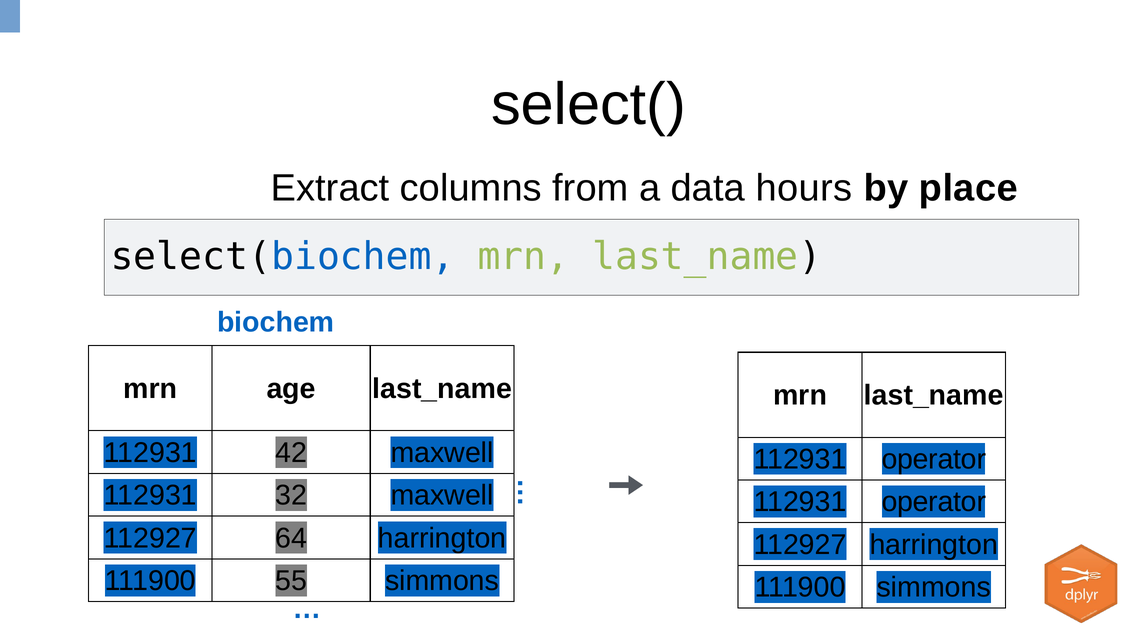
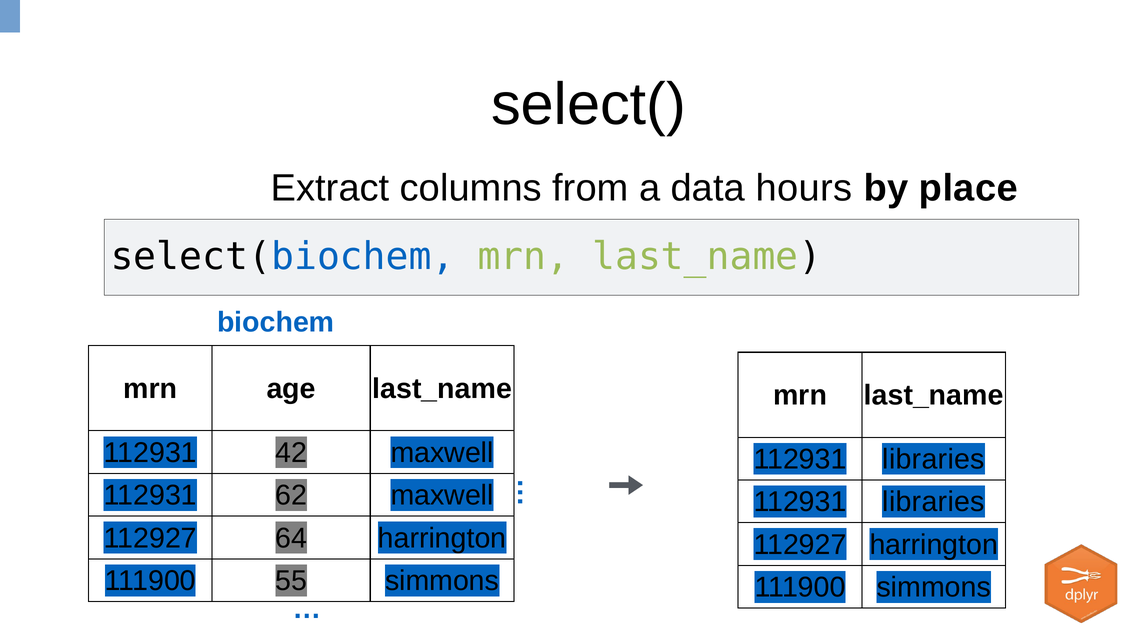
operator: operator -> libraries (934, 459)
32: 32 -> 62 (291, 495)
operator: operator -> libraries (934, 501)
